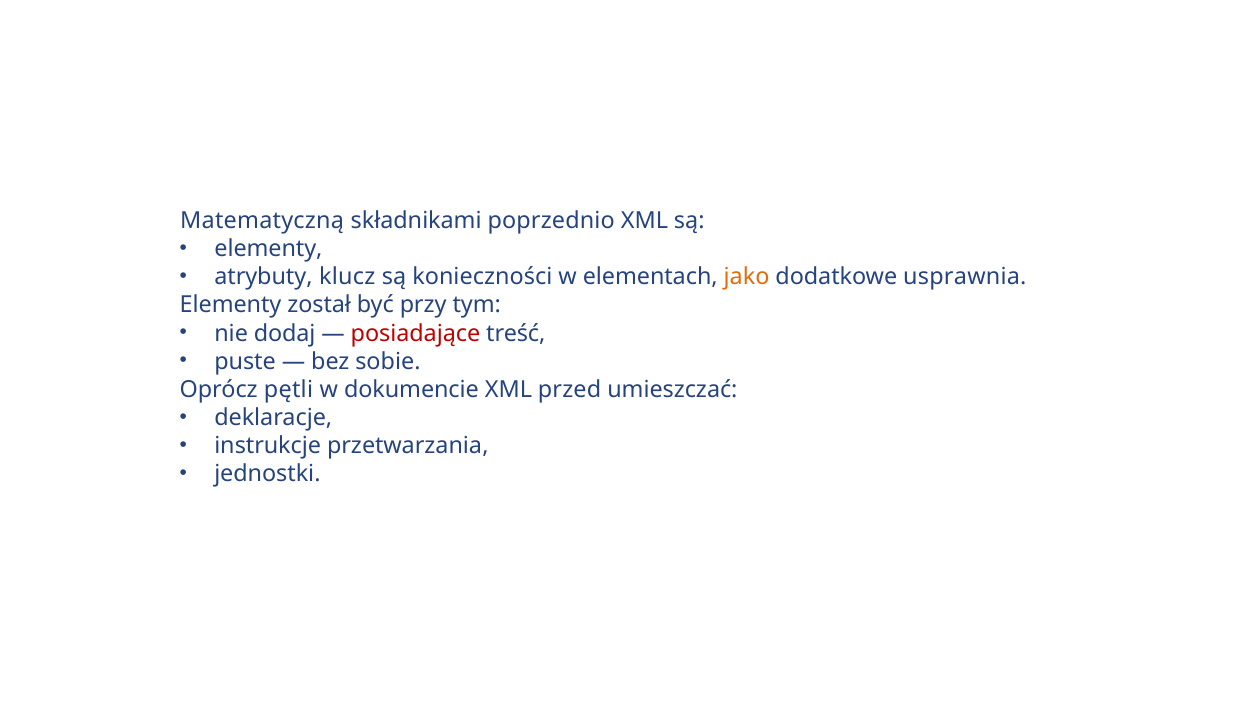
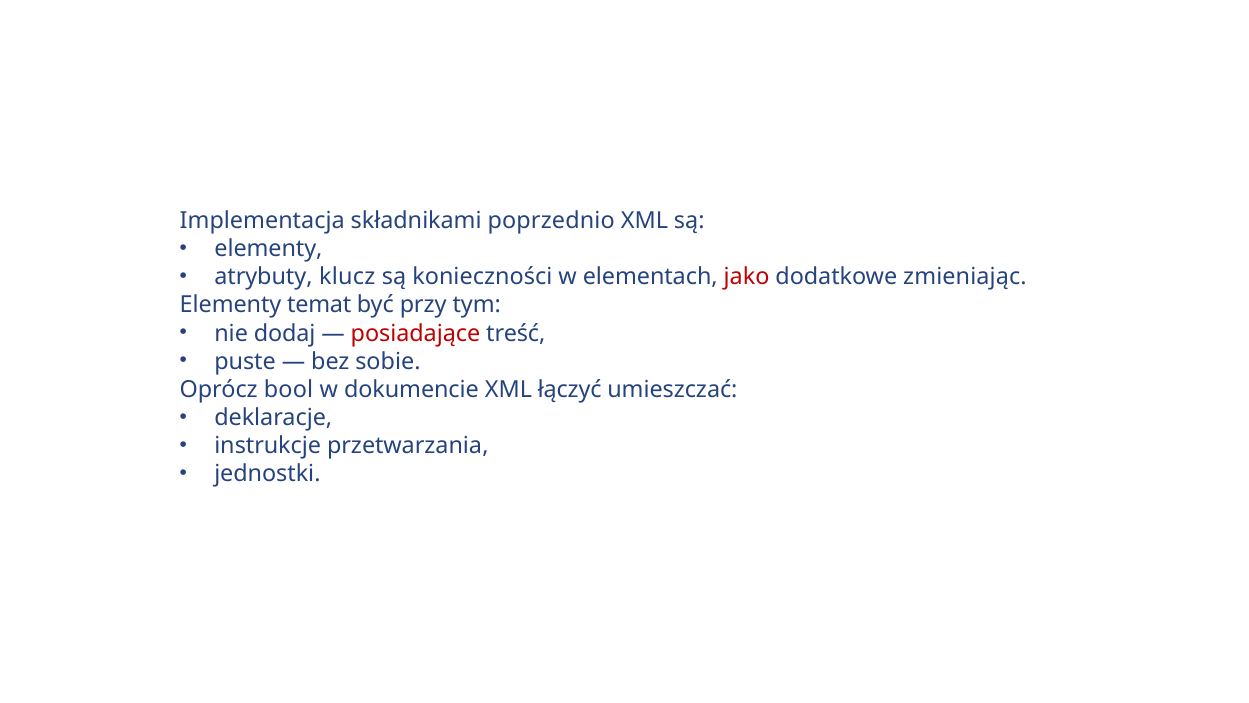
Matematyczną: Matematyczną -> Implementacja (262, 221)
jako colour: orange -> red (747, 277)
usprawnia: usprawnia -> zmieniając (965, 277)
został: został -> temat (319, 305)
pętli: pętli -> bool (289, 389)
przed: przed -> łączyć (570, 389)
